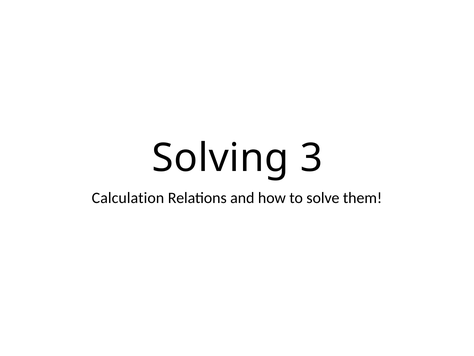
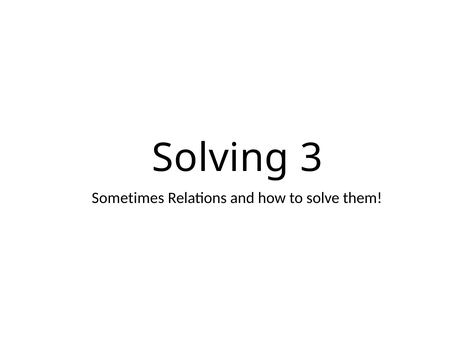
Calculation: Calculation -> Sometimes (128, 198)
